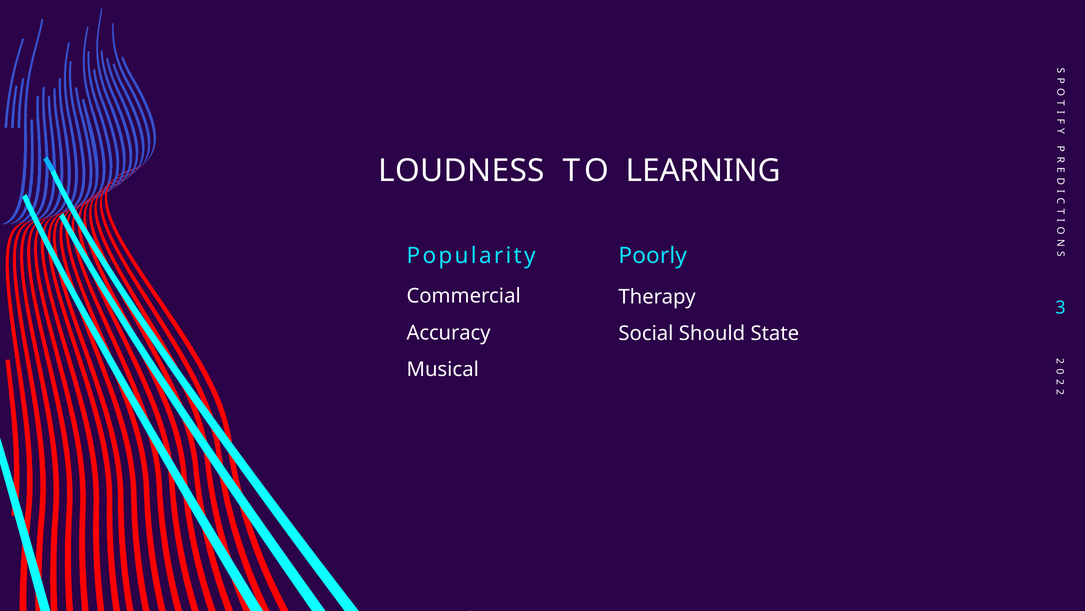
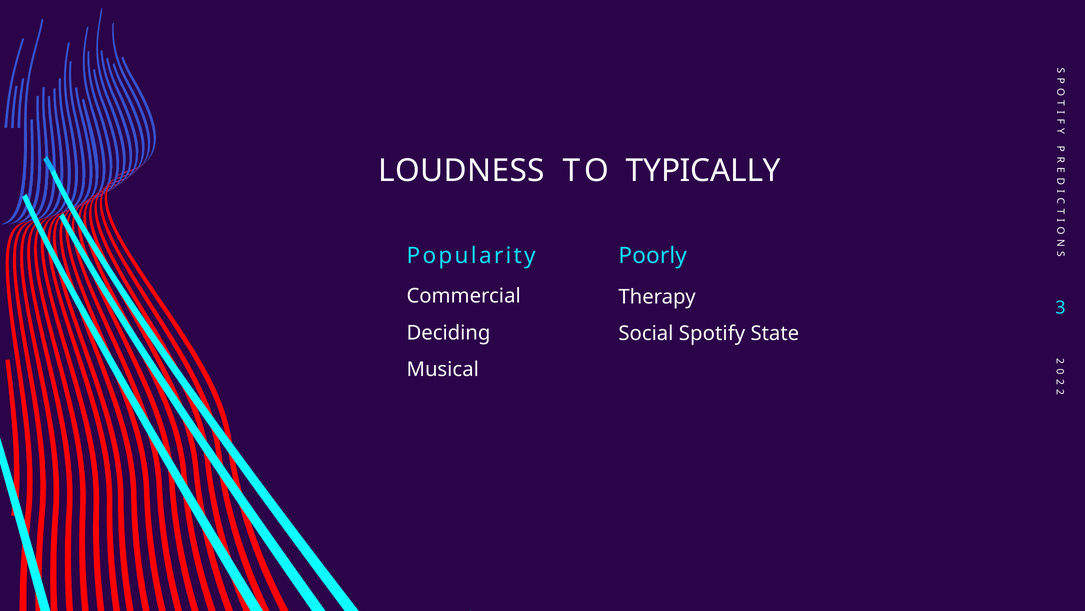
LEARNING: LEARNING -> TYPICALLY (703, 171)
Accuracy: Accuracy -> Deciding (448, 332)
Should: Should -> Spotify (712, 333)
